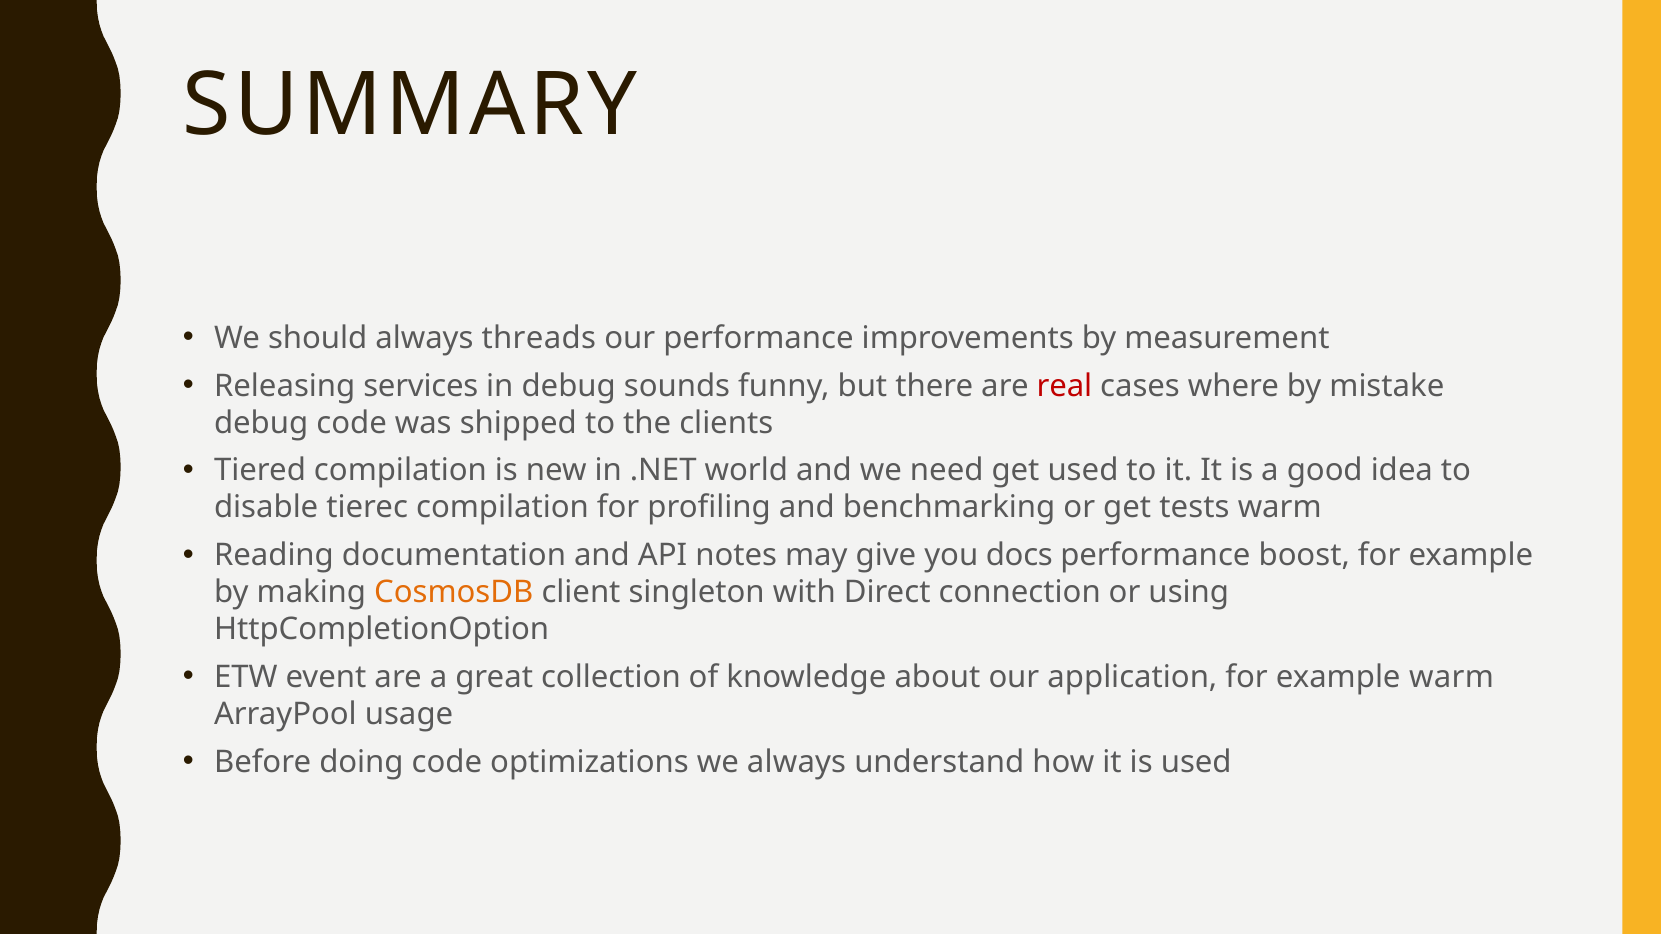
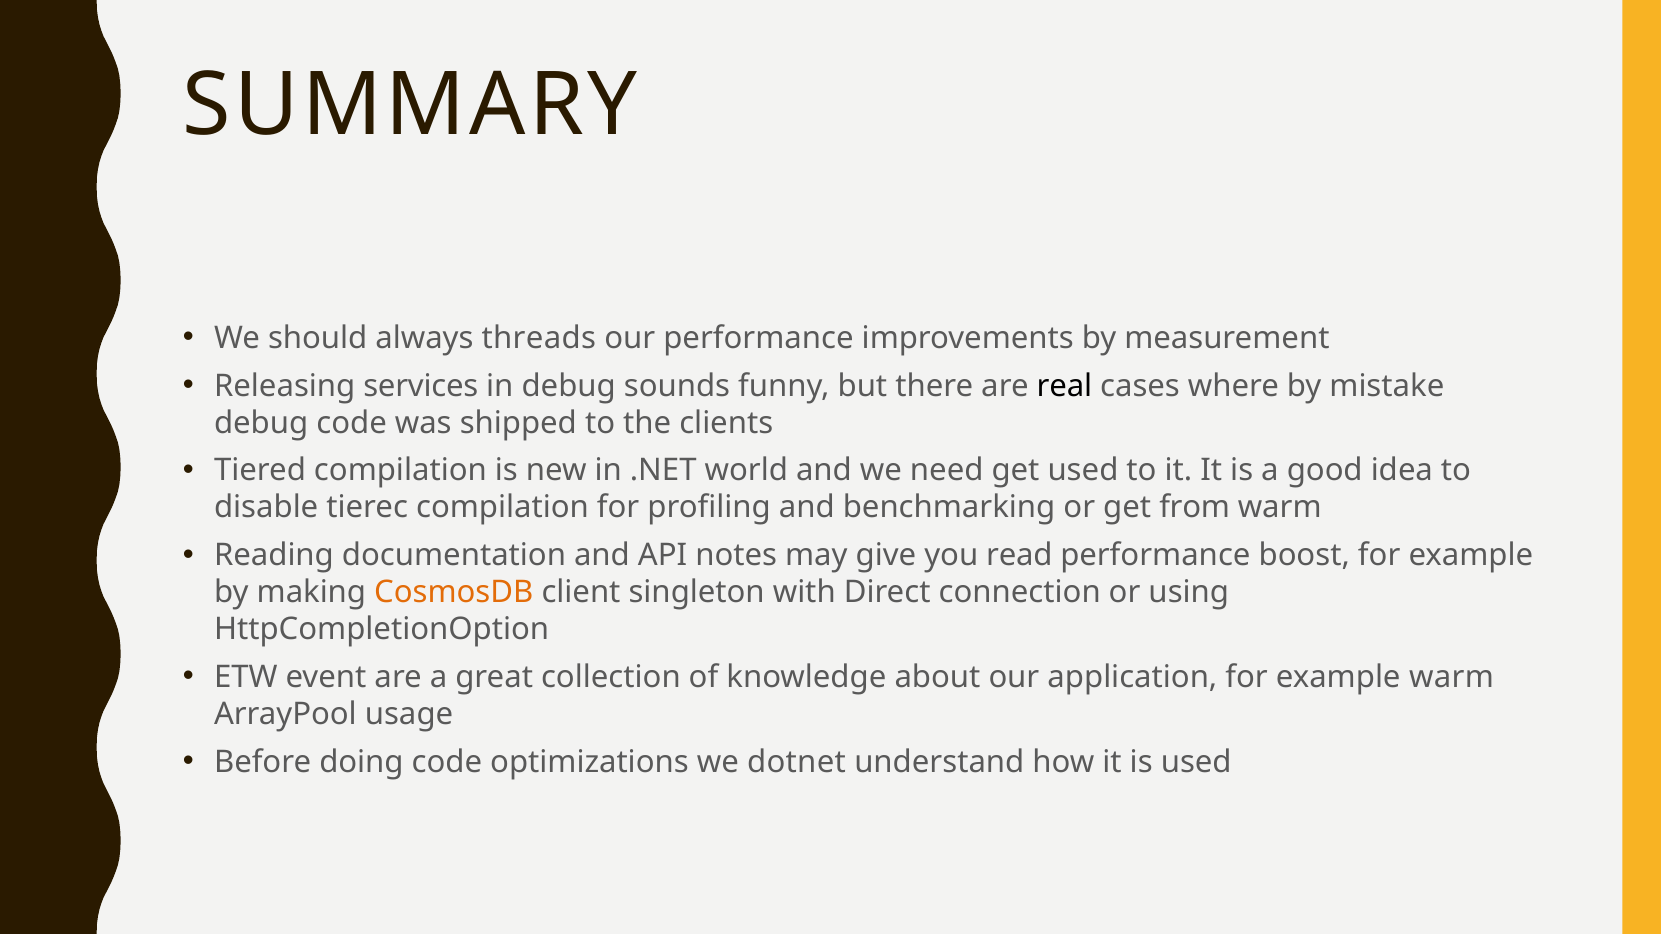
real colour: red -> black (1064, 386)
tests: tests -> from (1195, 508)
docs: docs -> read (1019, 556)
we always: always -> dotnet (796, 762)
